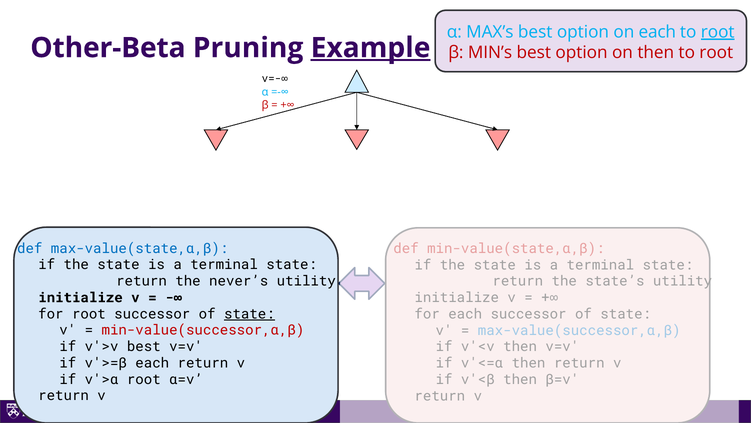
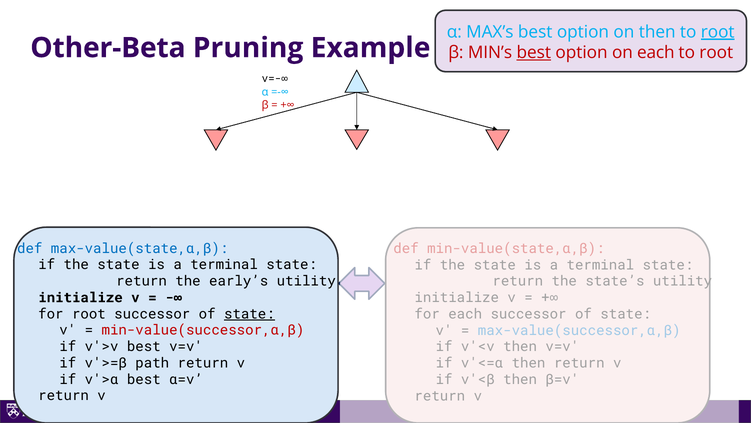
on each: each -> then (657, 32)
Example underline: present -> none (371, 48)
best underline: none -> present (534, 52)
on then: then -> each (656, 52)
never’s: never’s -> early’s (239, 281)
v'>=β each: each -> path (152, 363)
v'>α root: root -> best (144, 379)
